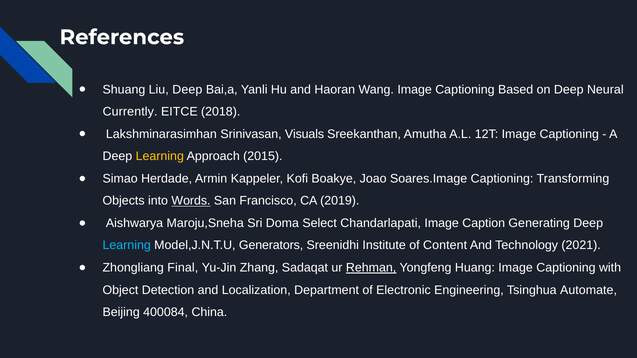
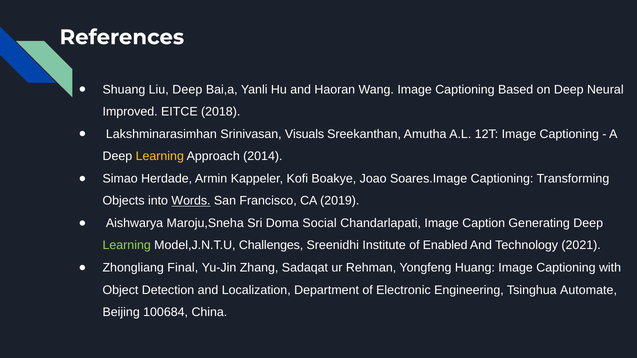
Currently: Currently -> Improved (130, 112)
2015: 2015 -> 2014 (263, 156)
Select: Select -> Social (320, 223)
Learning colour: light blue -> light green (127, 246)
Generators: Generators -> Challenges (271, 246)
Content: Content -> Enabled (445, 246)
Rehman underline: present -> none (371, 268)
400084: 400084 -> 100684 (166, 313)
